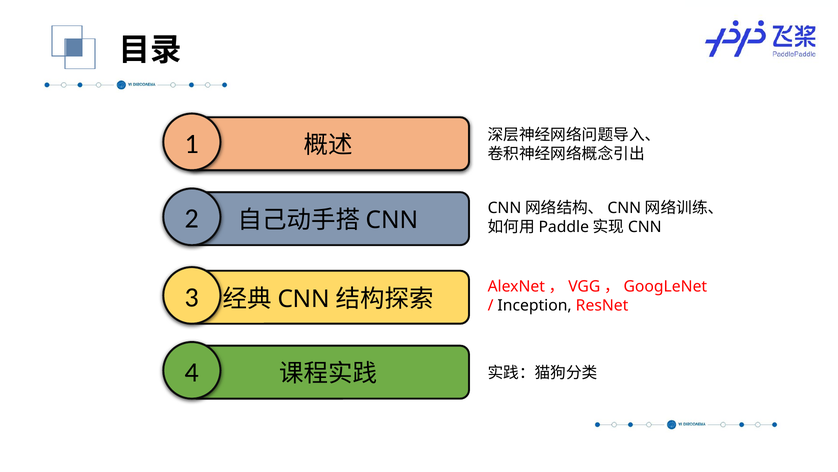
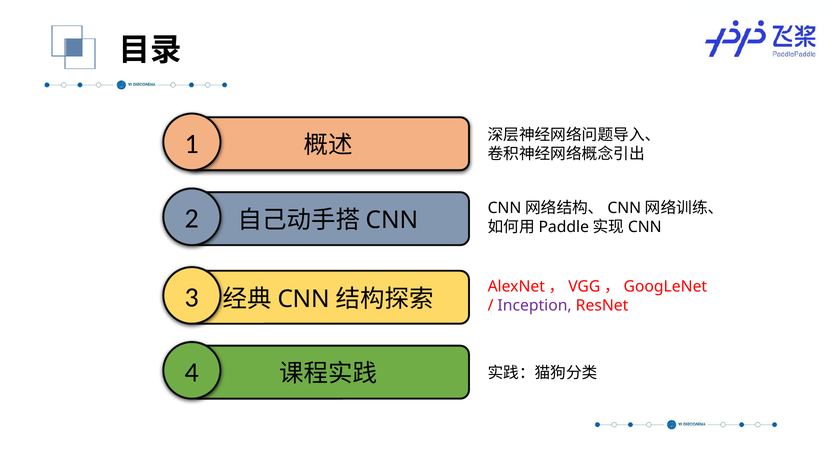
Inception colour: black -> purple (535, 305)
